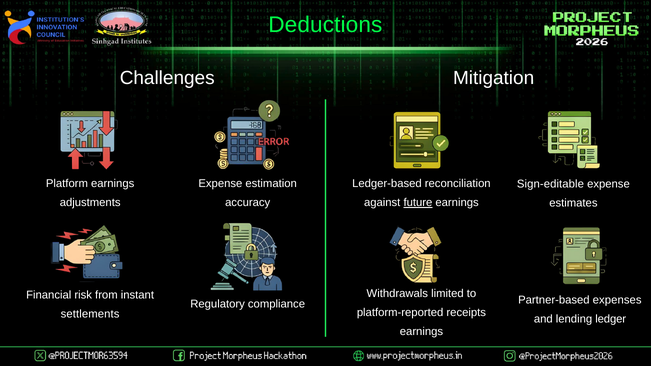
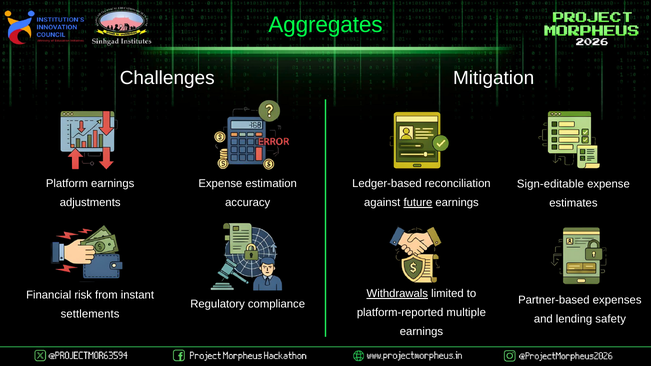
Deductions: Deductions -> Aggregates (325, 25)
Withdrawals underline: none -> present (397, 294)
receipts: receipts -> multiple (466, 313)
ledger: ledger -> safety (611, 319)
